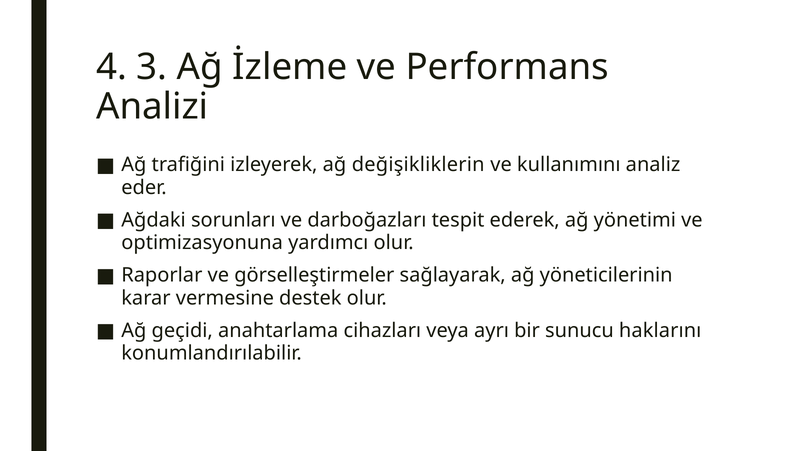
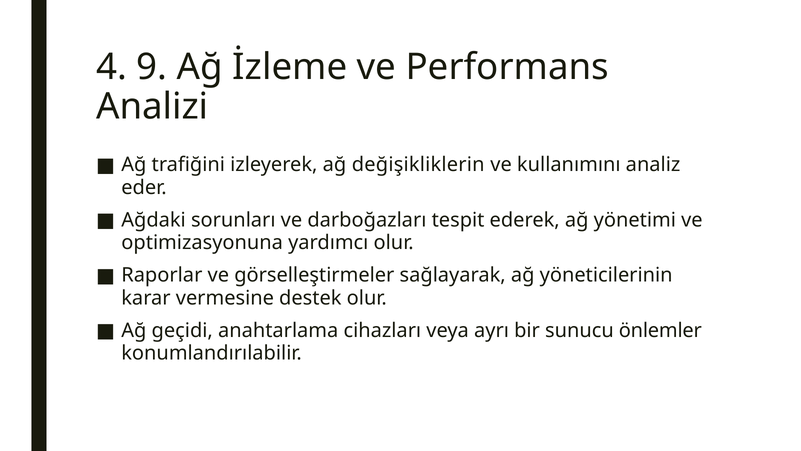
3: 3 -> 9 (152, 67)
haklarını: haklarını -> önlemler (660, 330)
